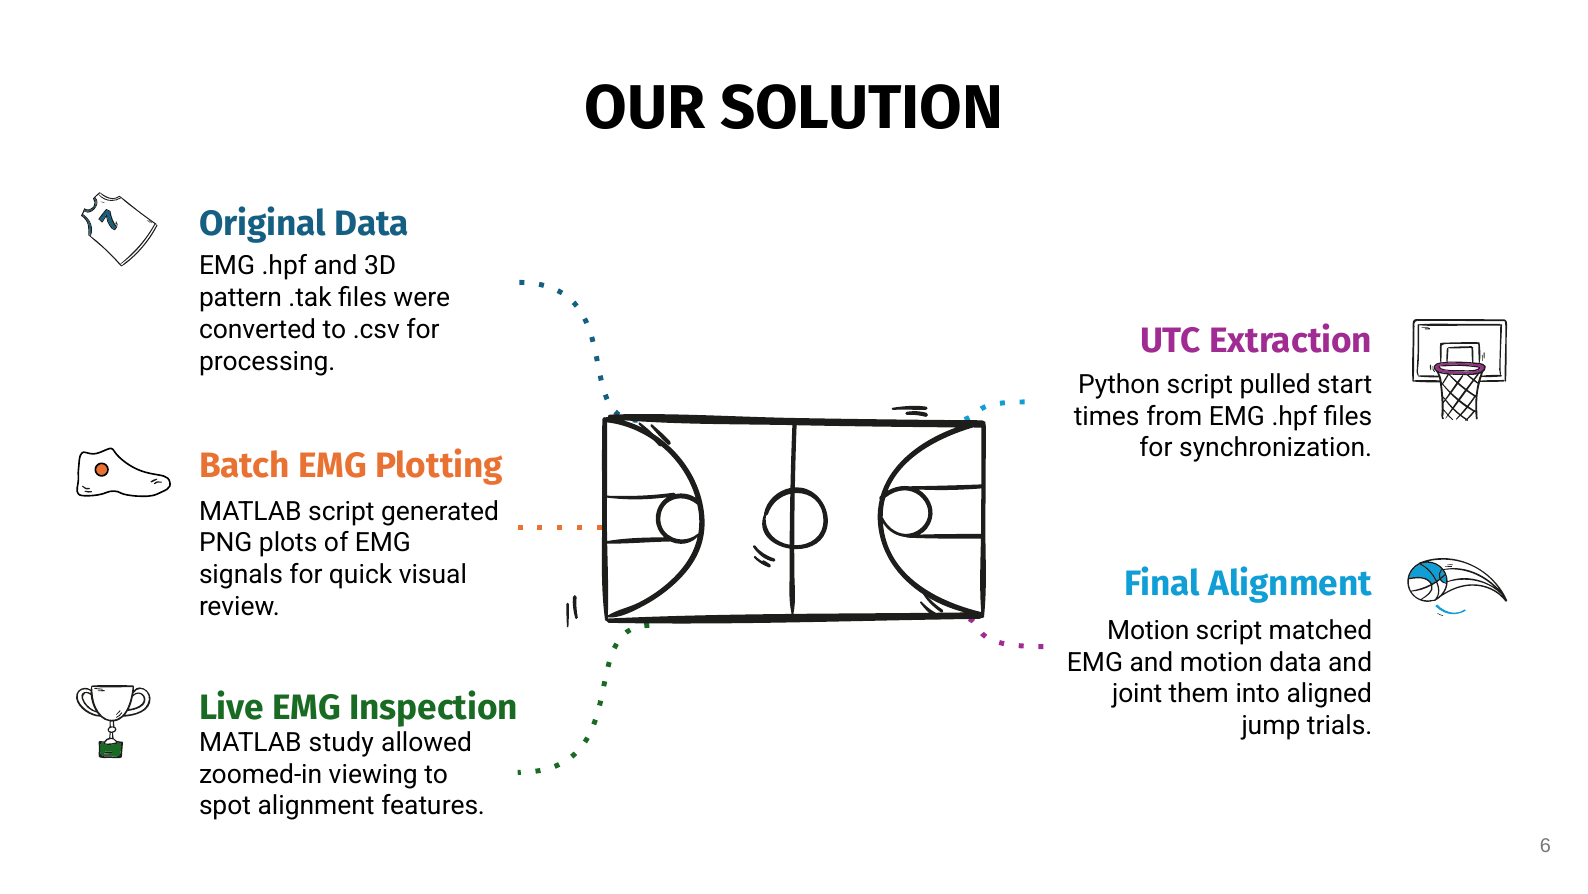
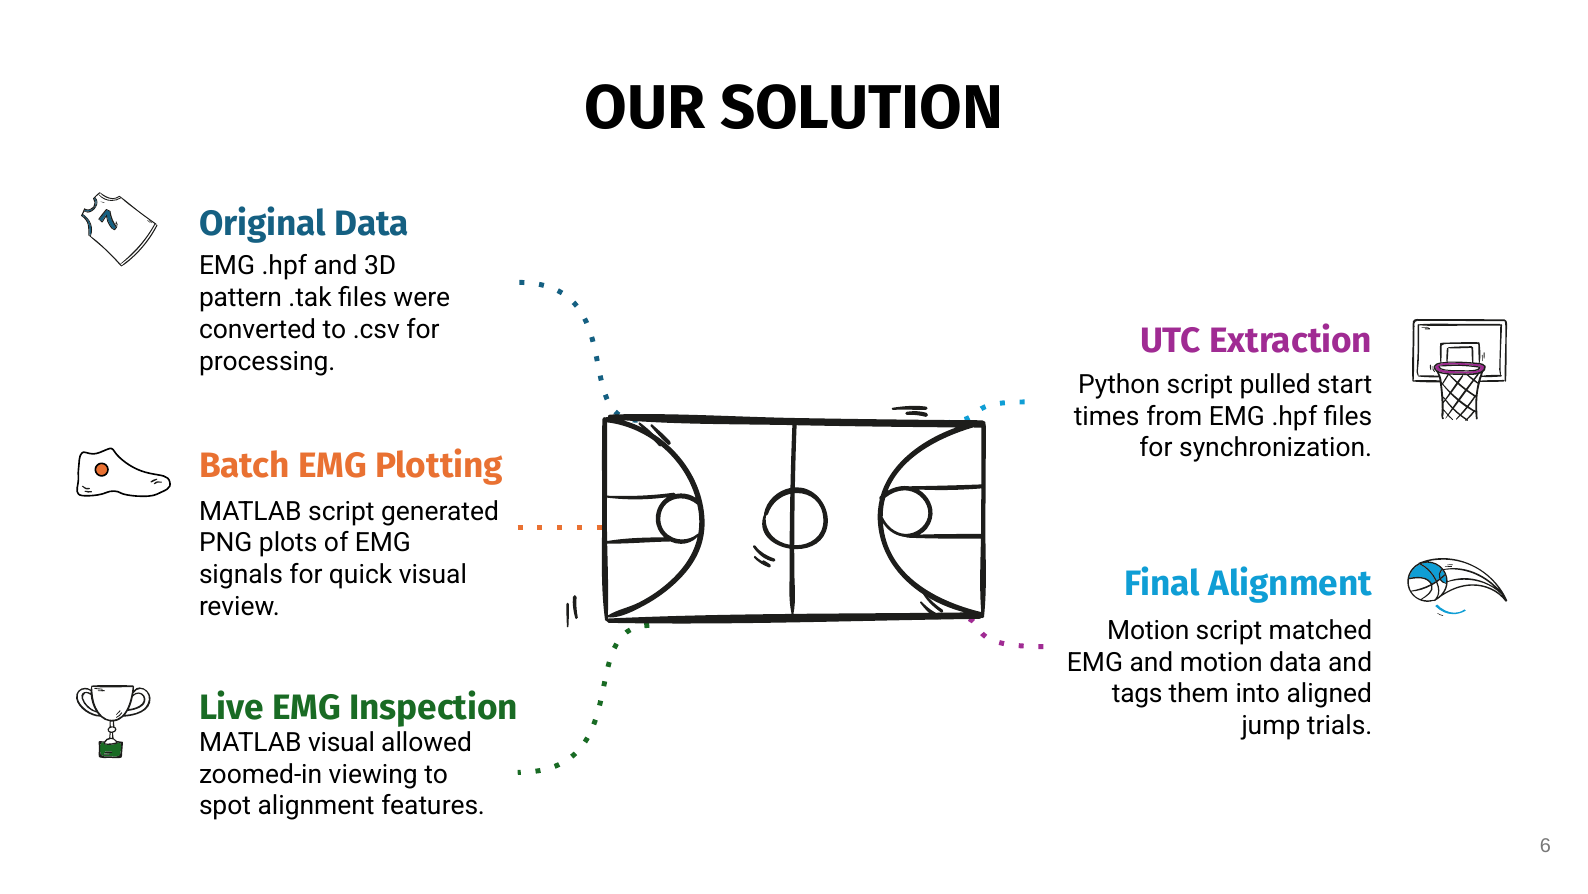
joint: joint -> tags (1137, 693)
MATLAB study: study -> visual (342, 742)
